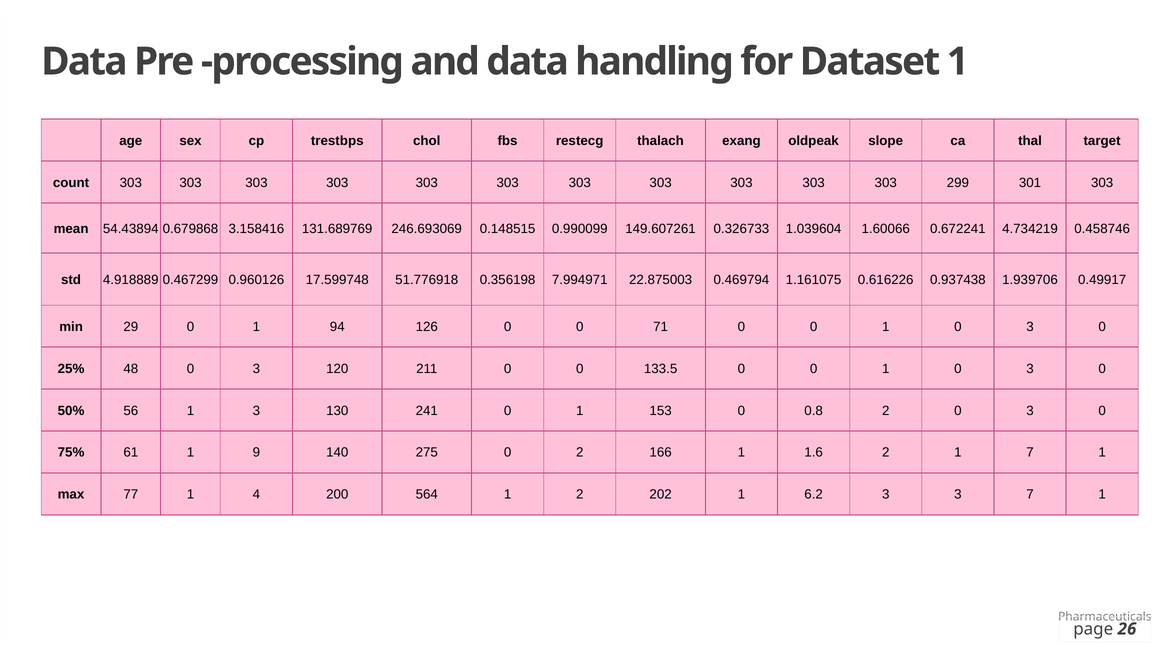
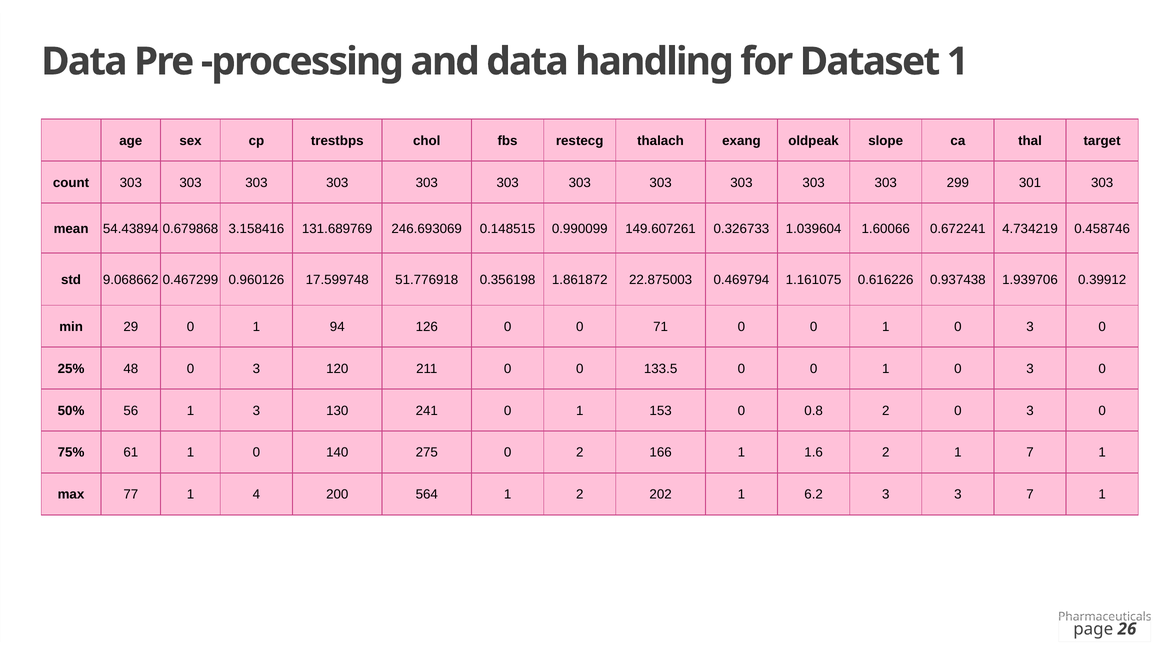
4.918889: 4.918889 -> 9.068662 (131, 280)
7.994971: 7.994971 -> 1.861872 (580, 280)
0.49917: 0.49917 -> 0.39912 (1102, 280)
61 1 9: 9 -> 0 (256, 452)
